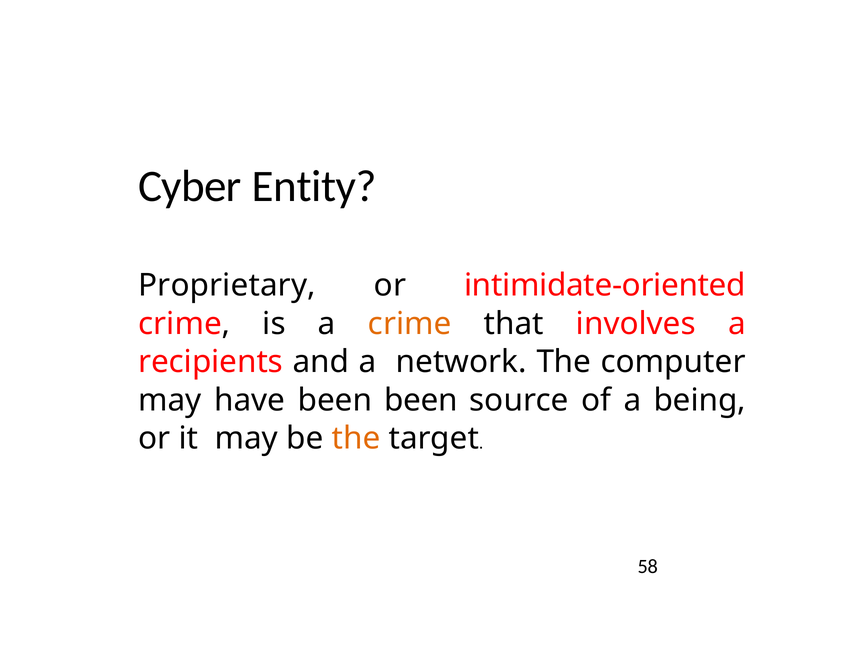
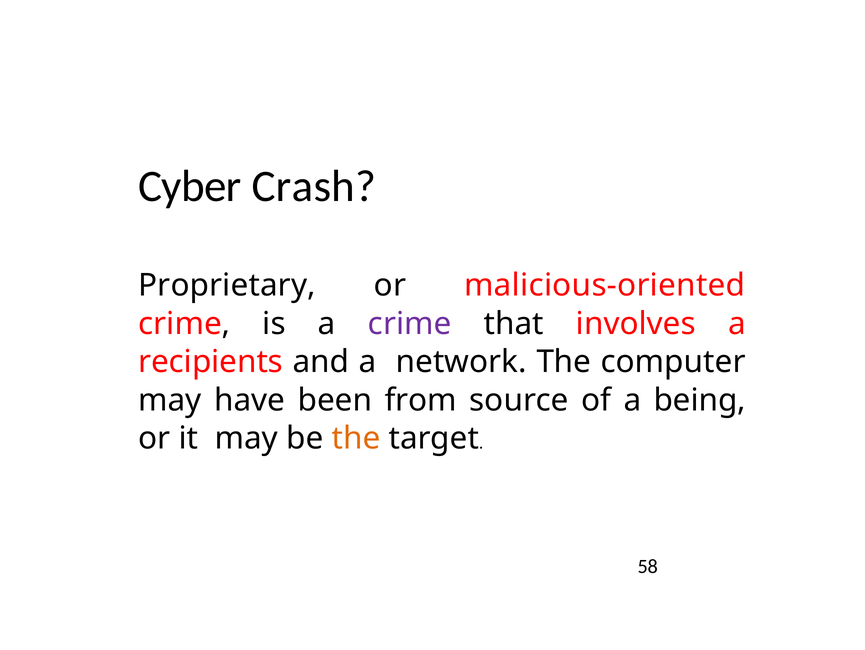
Entity: Entity -> Crash (314, 186)
intimidate-oriented: intimidate-oriented -> malicious-oriented (605, 285)
crime colour: orange -> purple (410, 324)
been been: been -> from (421, 400)
